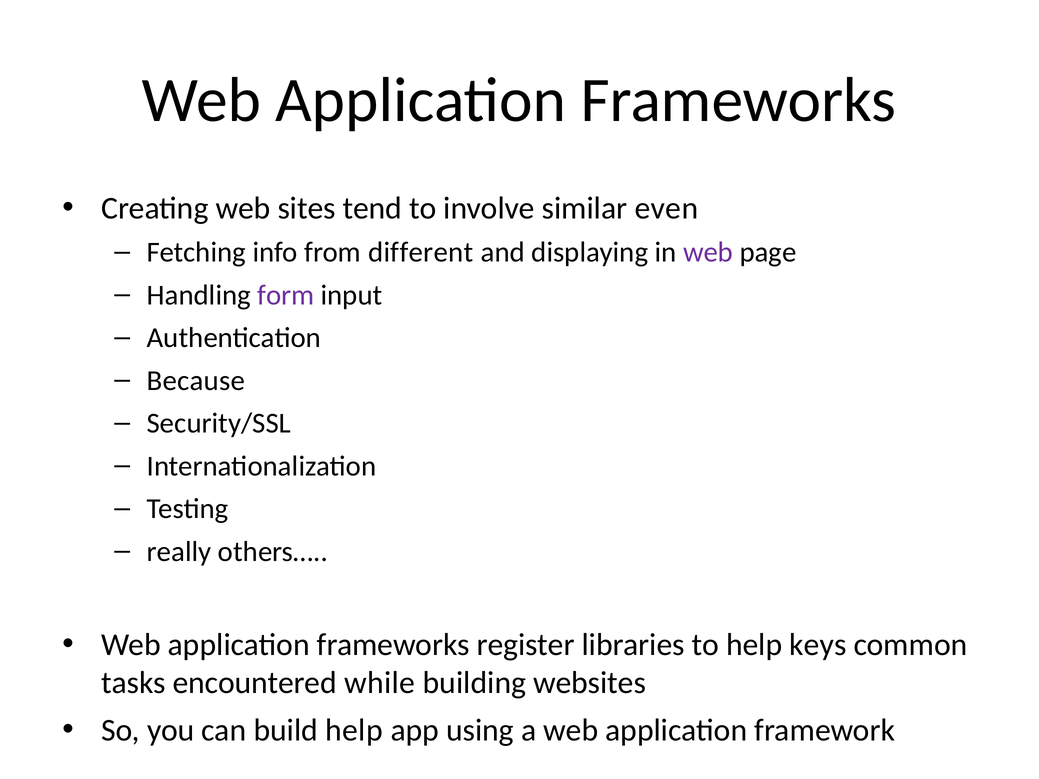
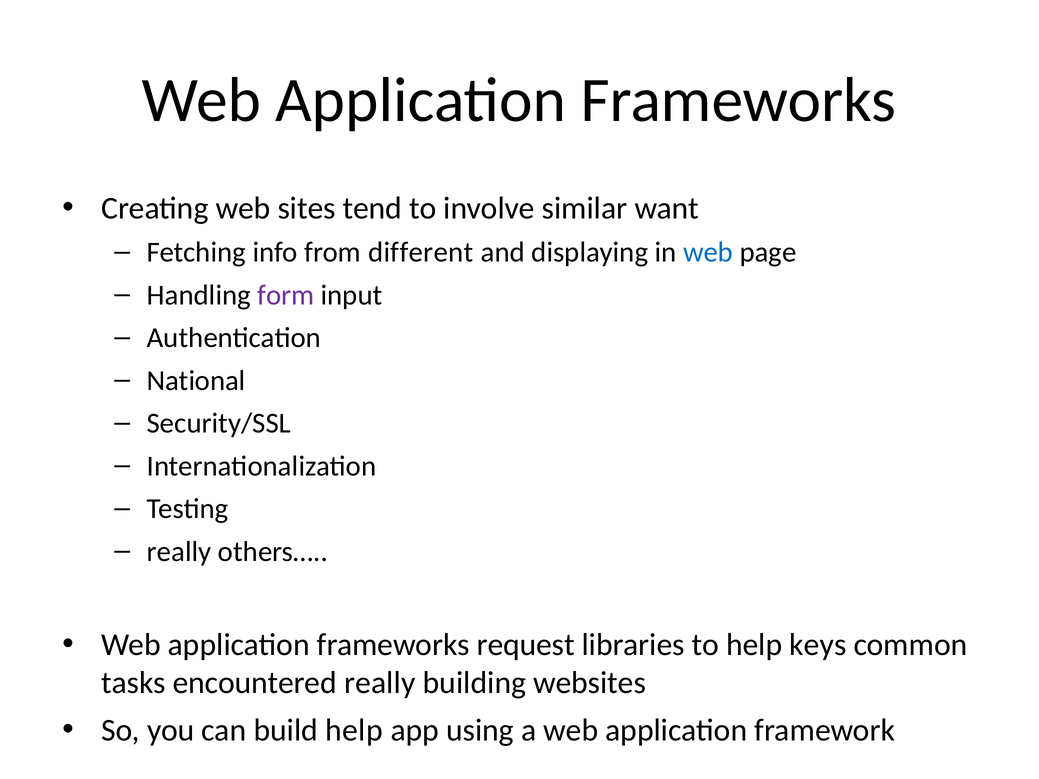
even: even -> want (667, 208)
web colour: purple -> blue (708, 253)
Because: Because -> National (196, 381)
register: register -> request (526, 645)
encountered while: while -> really (380, 683)
